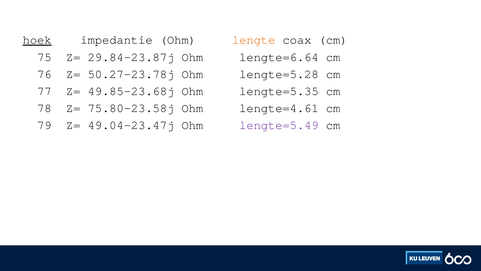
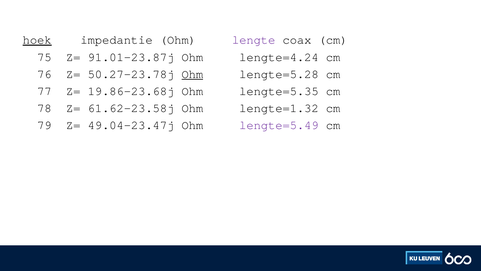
lengte colour: orange -> purple (254, 40)
29.84-23.87j: 29.84-23.87j -> 91.01-23.87j (131, 57)
lengte=6.64: lengte=6.64 -> lengte=4.24 (279, 57)
Ohm underline: none -> present (192, 74)
49.85-23.68j: 49.85-23.68j -> 19.86-23.68j (131, 91)
75.80-23.58j: 75.80-23.58j -> 61.62-23.58j (131, 108)
lengte=4.61: lengte=4.61 -> lengte=1.32 (279, 108)
